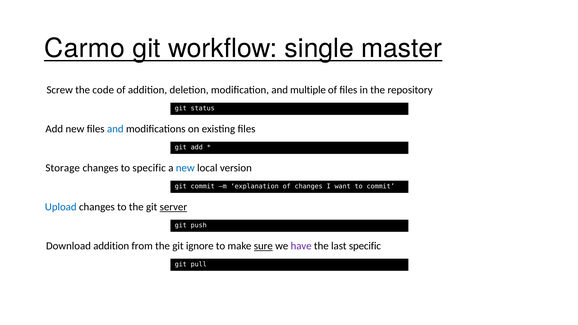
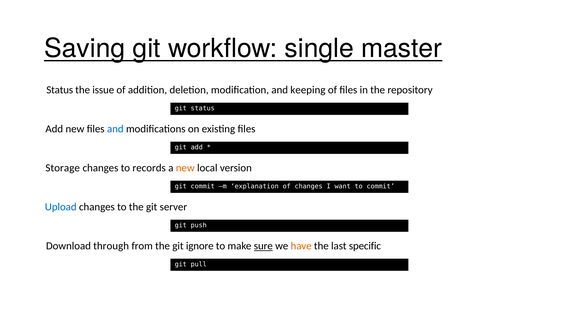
Carmo: Carmo -> Saving (85, 49)
Screw: Screw -> Status (60, 90)
code: code -> issue (103, 90)
multiple: multiple -> keeping (308, 90)
to specific: specific -> records (149, 168)
new colour: blue -> orange (185, 168)
server underline: present -> none (173, 207)
Download addition: addition -> through (111, 246)
have colour: purple -> orange (301, 246)
